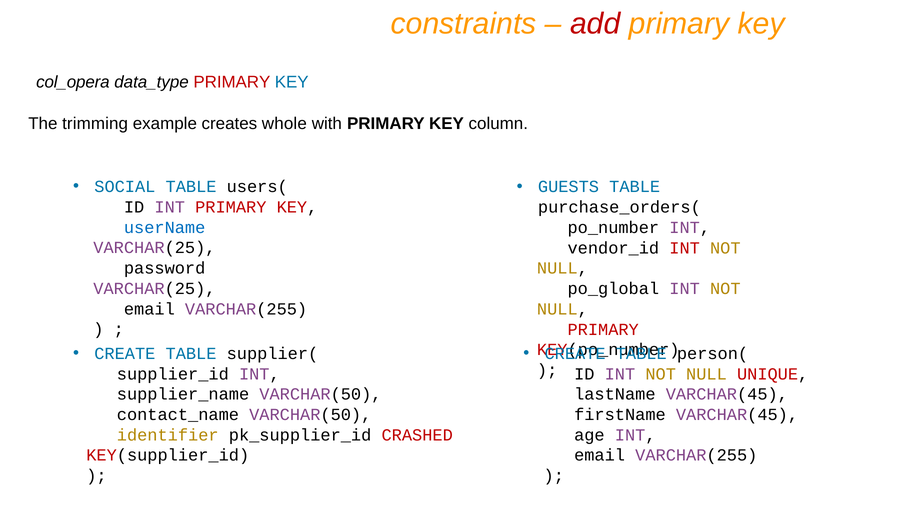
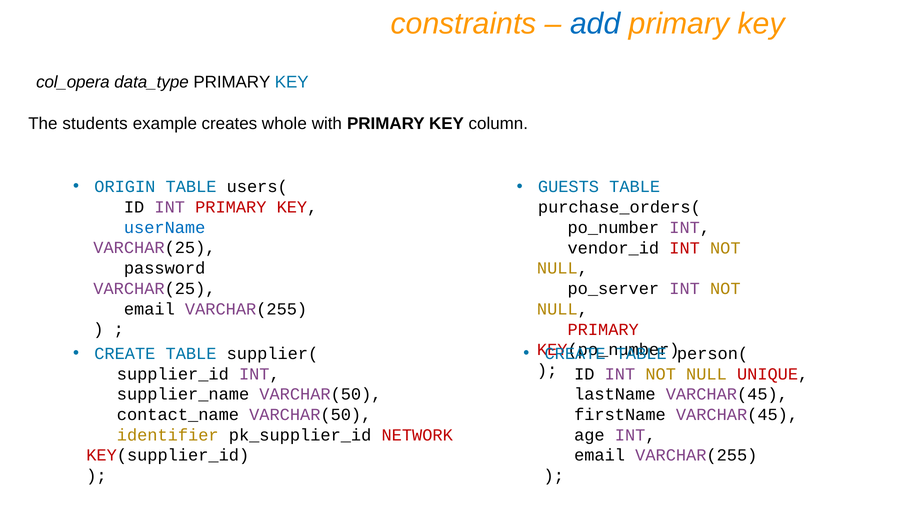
add colour: red -> blue (595, 24)
PRIMARY colour: red -> black (232, 82)
trimming: trimming -> students (95, 124)
SOCIAL: SOCIAL -> ORIGIN (125, 187)
po_global: po_global -> po_server (613, 289)
CRASHED: CRASHED -> NETWORK (417, 435)
